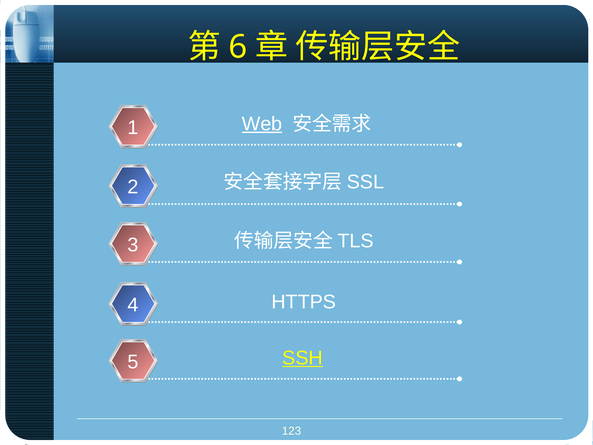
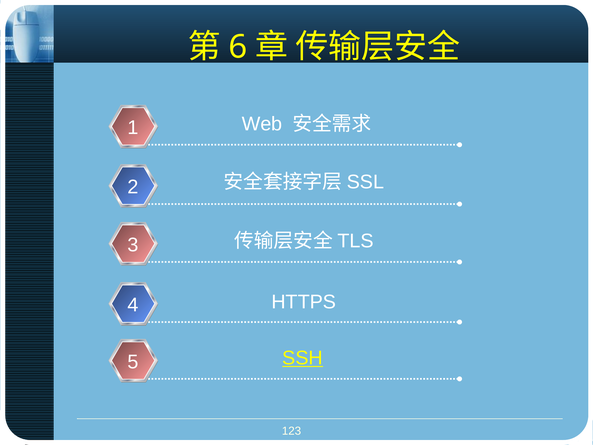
Web underline: present -> none (262, 124)
